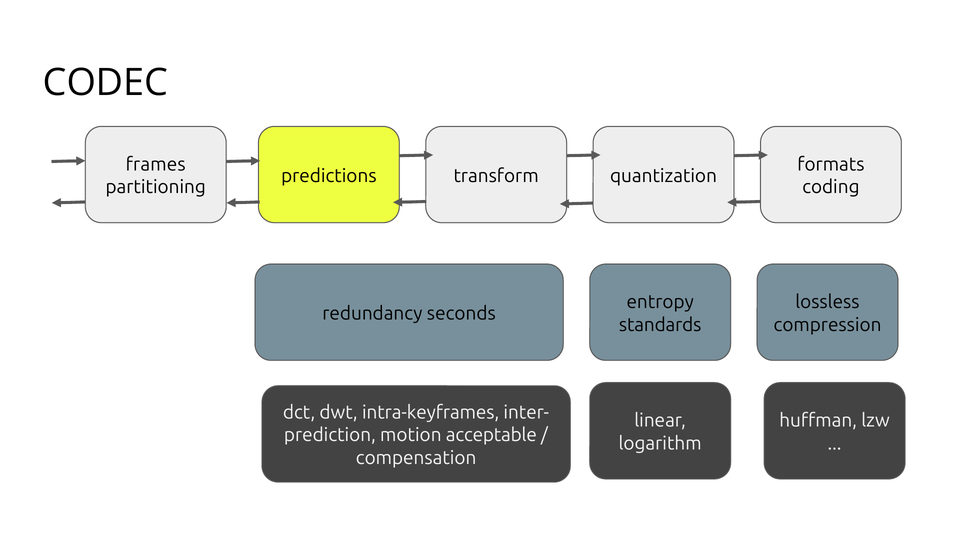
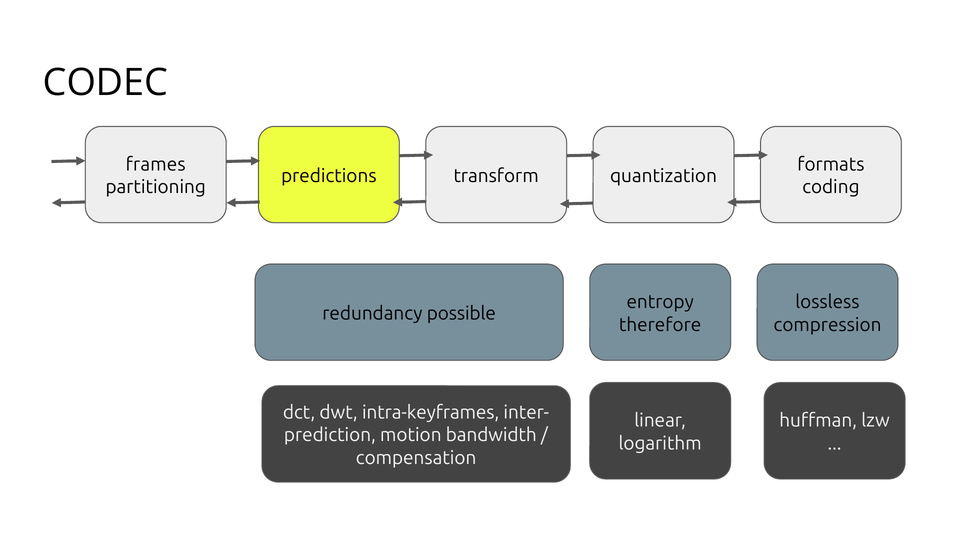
seconds: seconds -> possible (461, 313)
standards: standards -> therefore (660, 324)
acceptable: acceptable -> bandwidth (491, 435)
